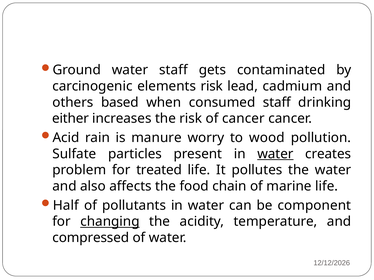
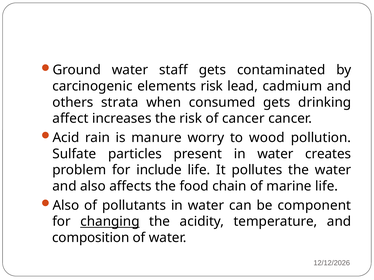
based: based -> strata (120, 103)
consumed staff: staff -> gets (277, 103)
either: either -> affect (70, 119)
water underline: present -> none (275, 154)
treated: treated -> include (159, 170)
Half: Half -> Also (66, 206)
compressed: compressed -> composition (91, 238)
